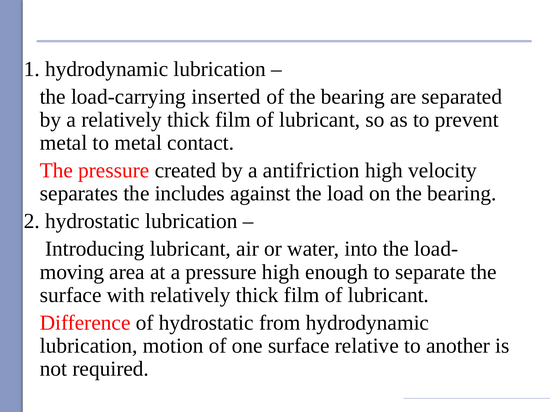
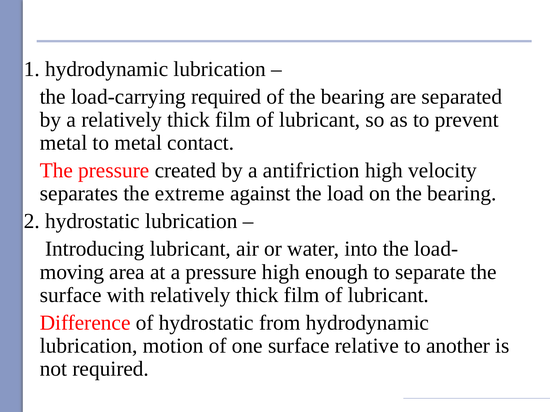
load-carrying inserted: inserted -> required (226, 97)
includes: includes -> extreme (190, 194)
